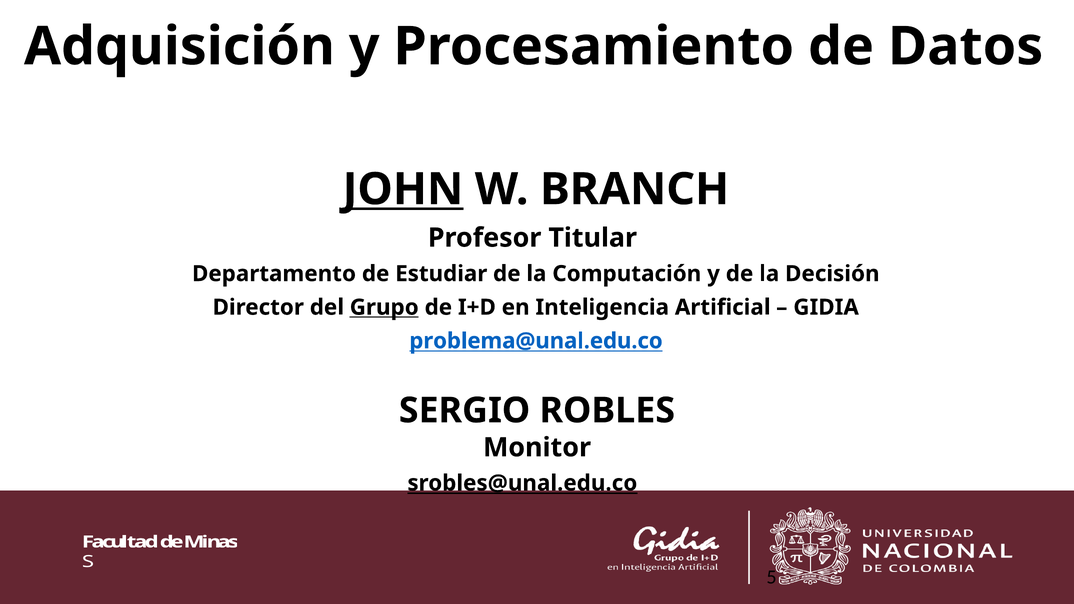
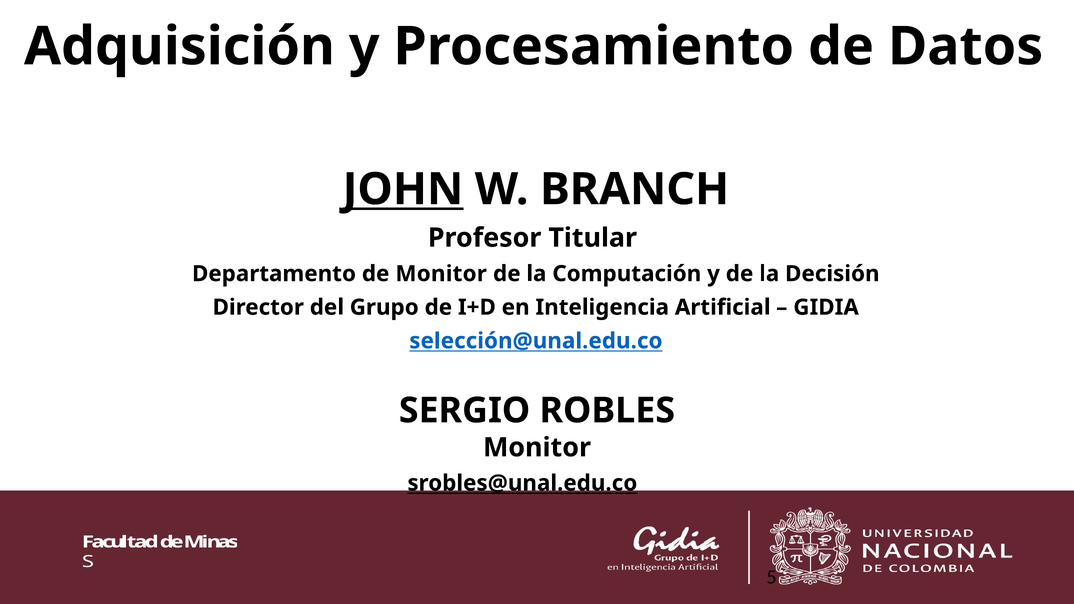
de Estudiar: Estudiar -> Monitor (441, 274)
Grupo underline: present -> none (384, 307)
problema@unal.edu.co: problema@unal.edu.co -> selección@unal.edu.co (536, 341)
